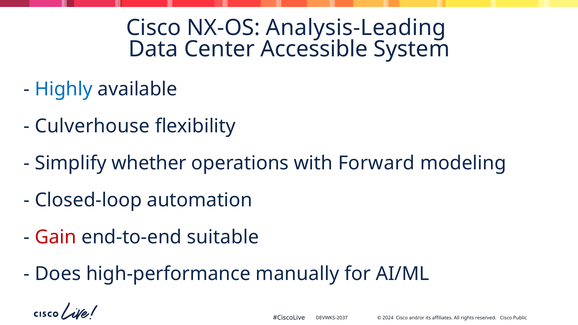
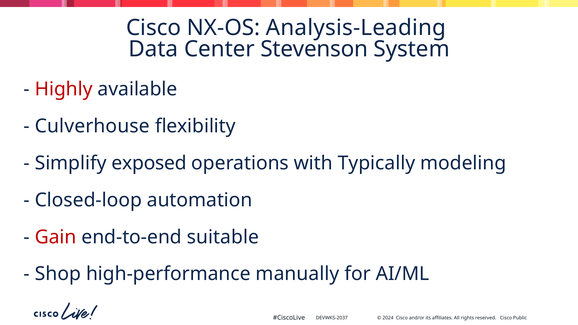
Accessible: Accessible -> Stevenson (314, 49)
Highly colour: blue -> red (64, 89)
whether: whether -> exposed (149, 163)
Forward: Forward -> Typically (376, 163)
Does: Does -> Shop (58, 274)
